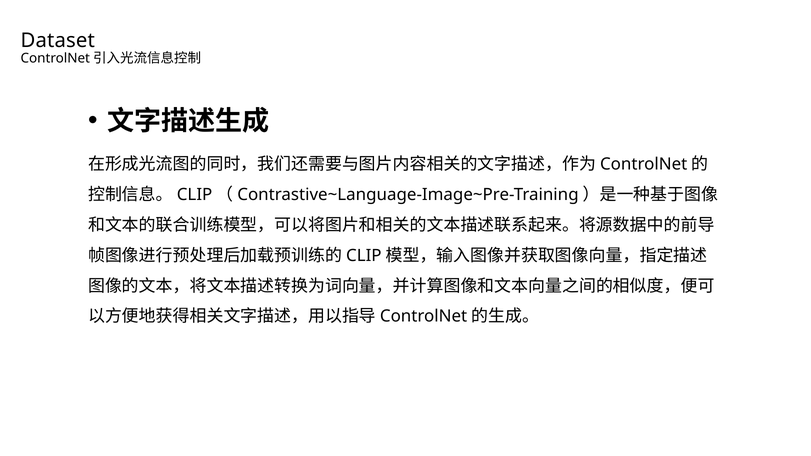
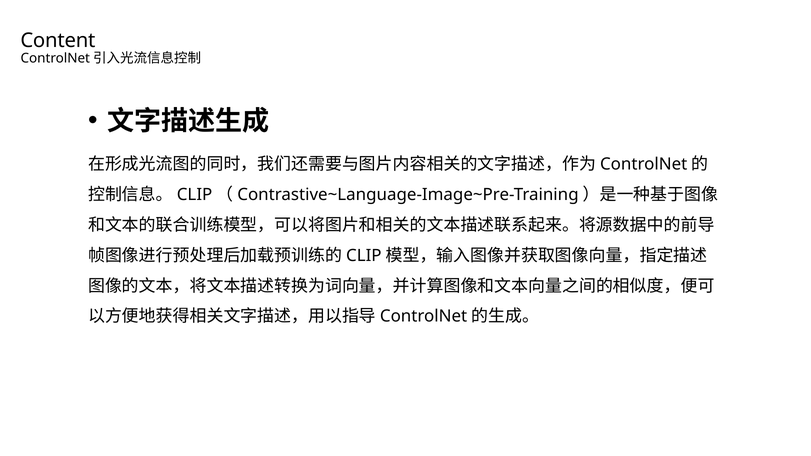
Dataset: Dataset -> Content (58, 41)
